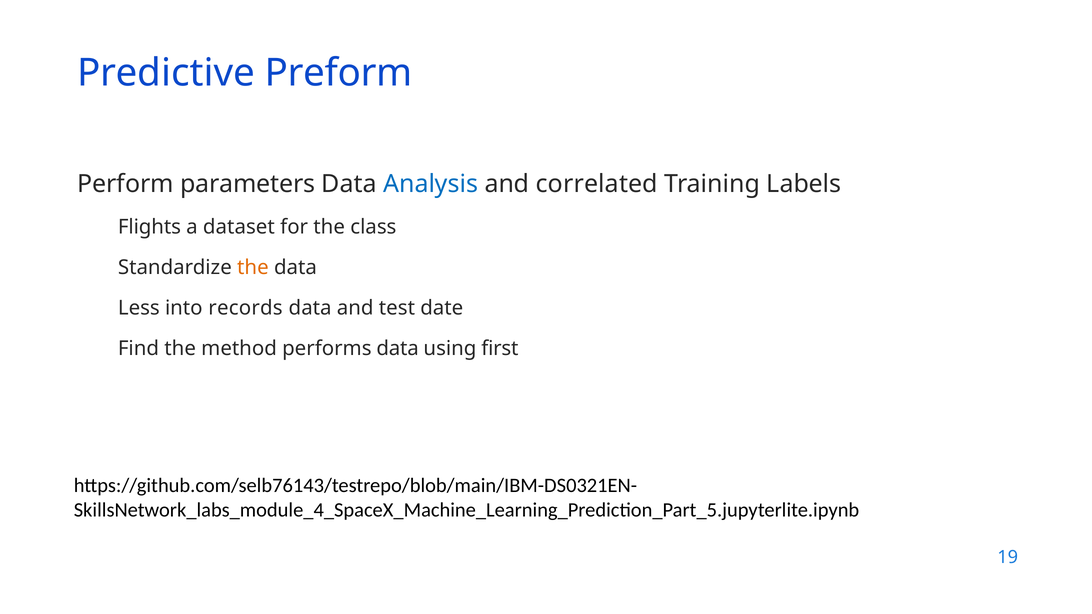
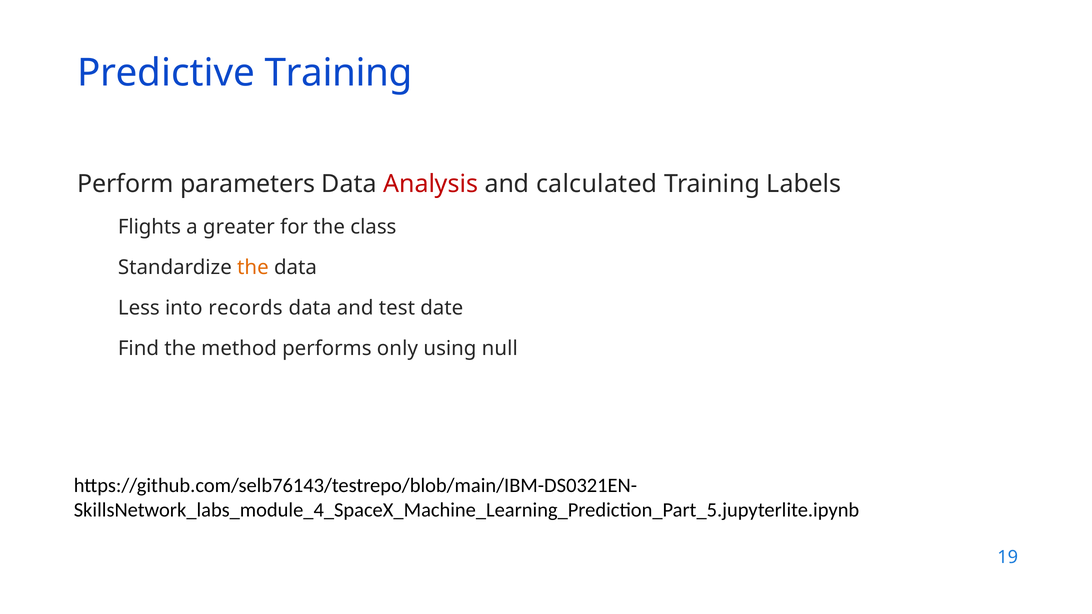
Predictive Preform: Preform -> Training (339, 73)
Analysis colour: blue -> red (431, 184)
correlated: correlated -> calculated (597, 184)
dataset: dataset -> greater (239, 227)
performs data: data -> only (397, 349)
first: first -> null (500, 349)
